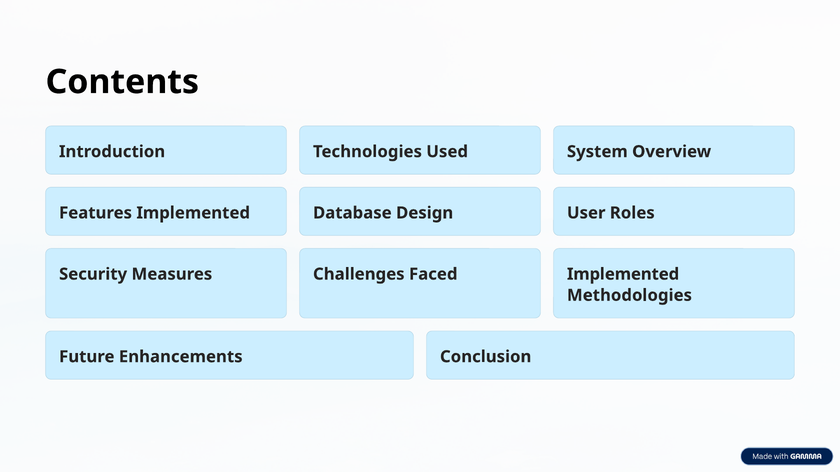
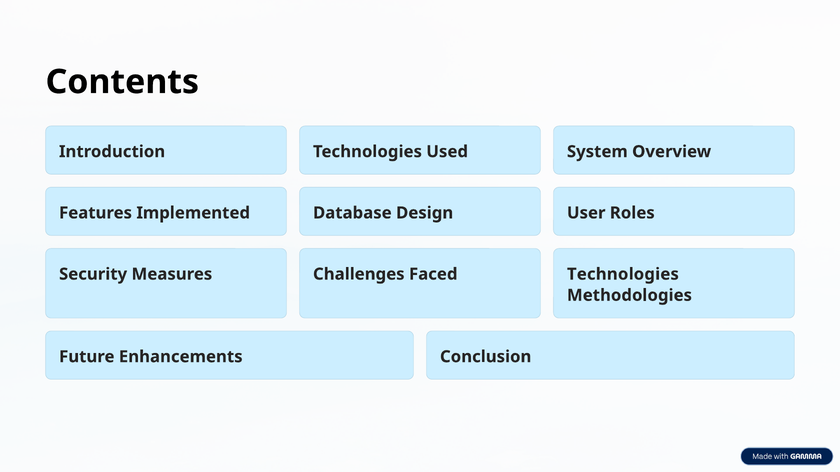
Faced Implemented: Implemented -> Technologies (623, 274)
